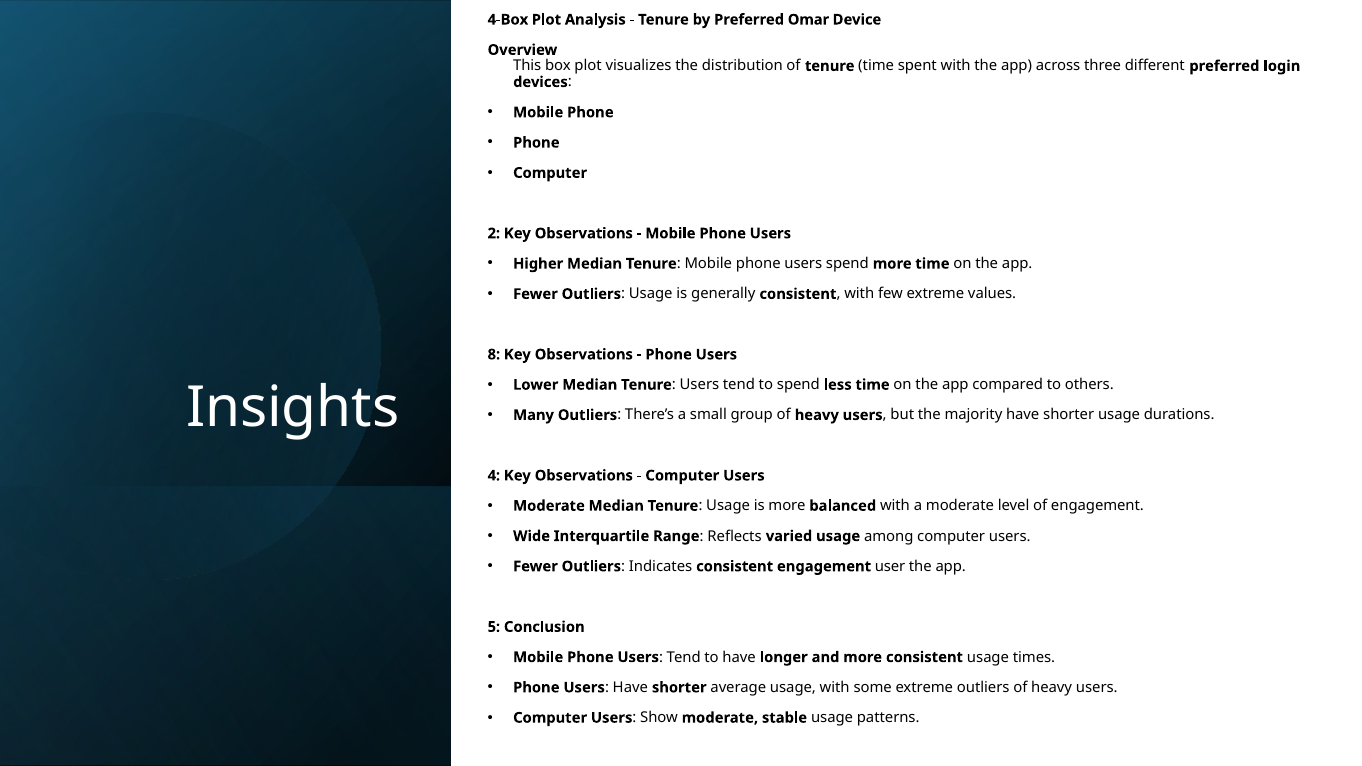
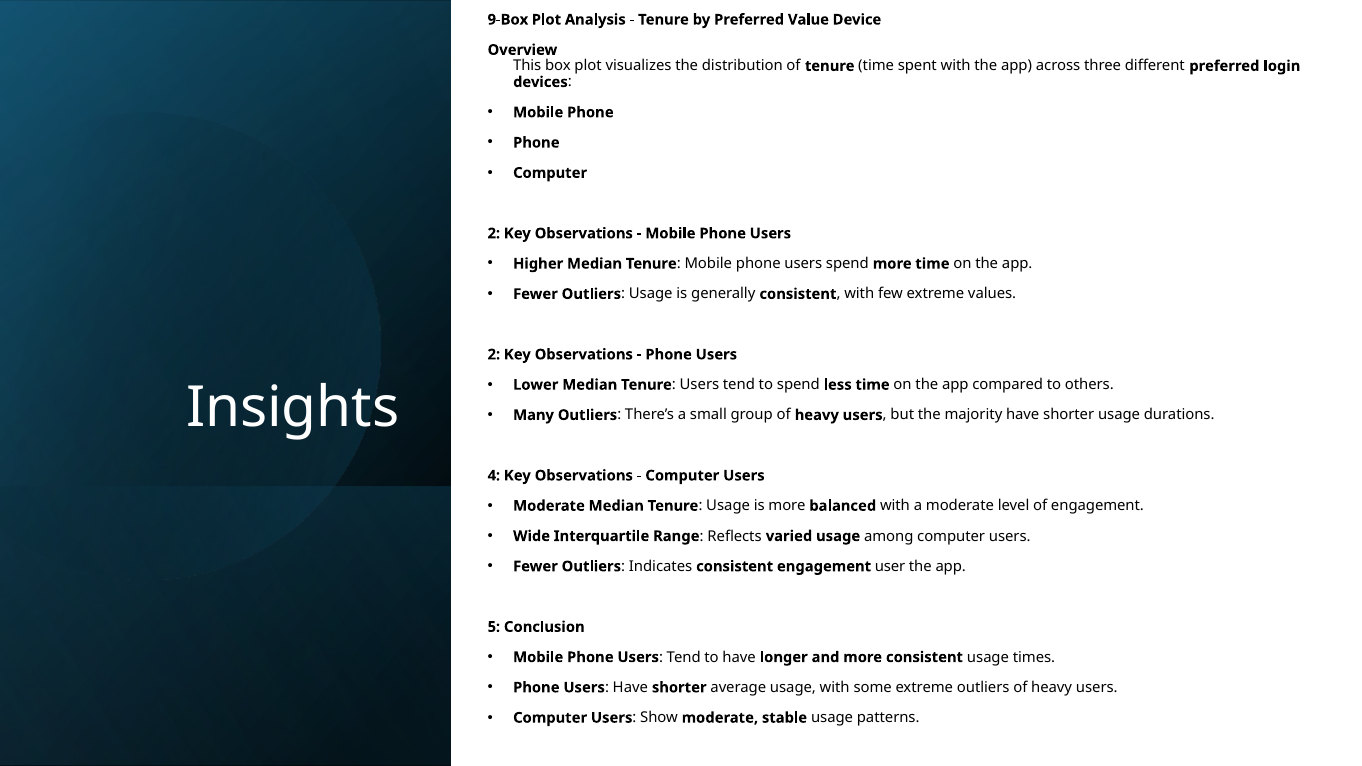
4-Box: 4-Box -> 9-Box (508, 20)
Omar: Omar -> Value (808, 20)
8: 8 -> 2 (494, 355)
